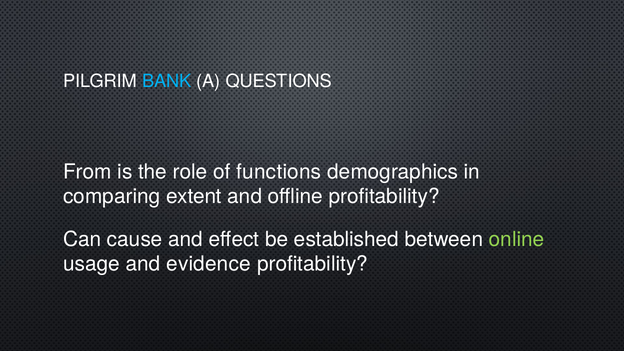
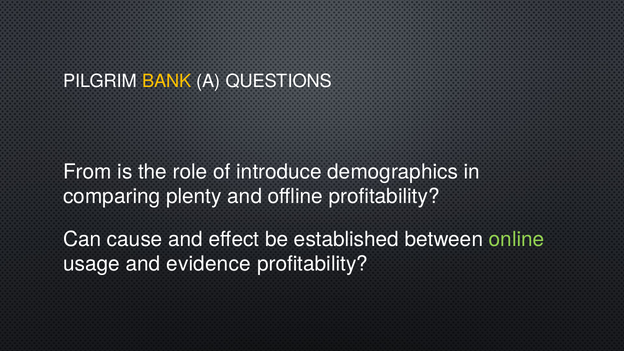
BANK colour: light blue -> yellow (167, 81)
functions: functions -> introduce (279, 172)
extent: extent -> plenty (194, 197)
